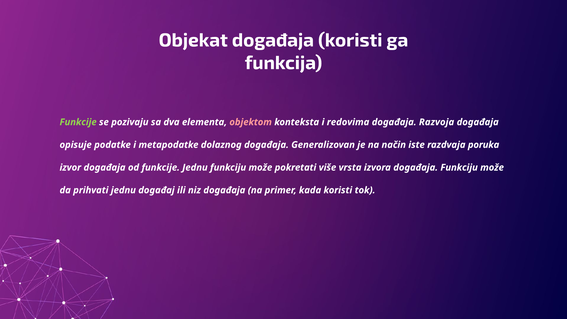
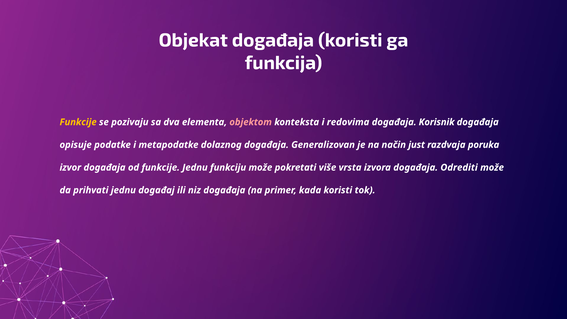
Funkcije colour: light green -> yellow (78, 122)
Razvoja: Razvoja -> Korisnik (437, 122)
iste: iste -> just (417, 145)
događaja Funkciju: Funkciju -> Odrediti (459, 167)
